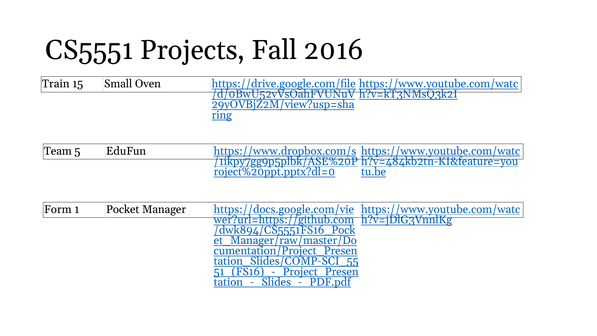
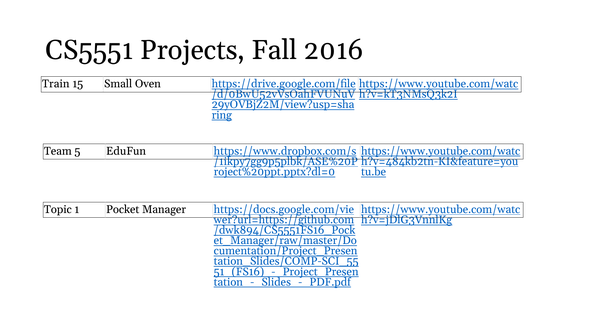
Form: Form -> Topic (58, 209)
